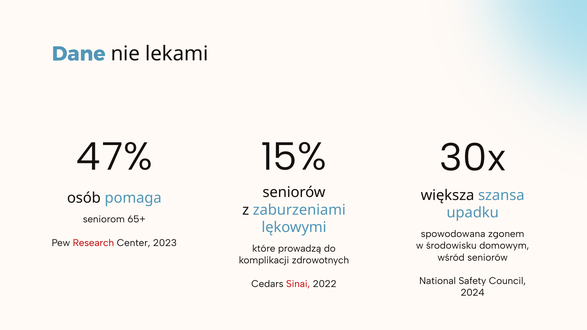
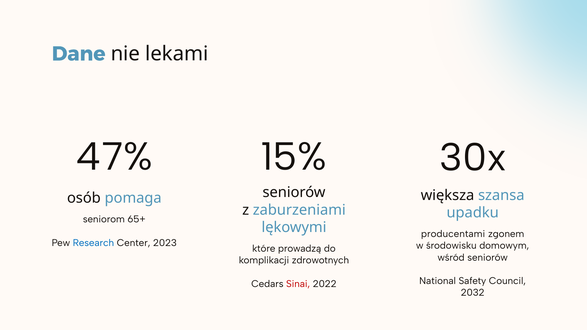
spowodowana: spowodowana -> producentami (453, 234)
Research colour: red -> blue (93, 243)
2024: 2024 -> 2032 (473, 293)
